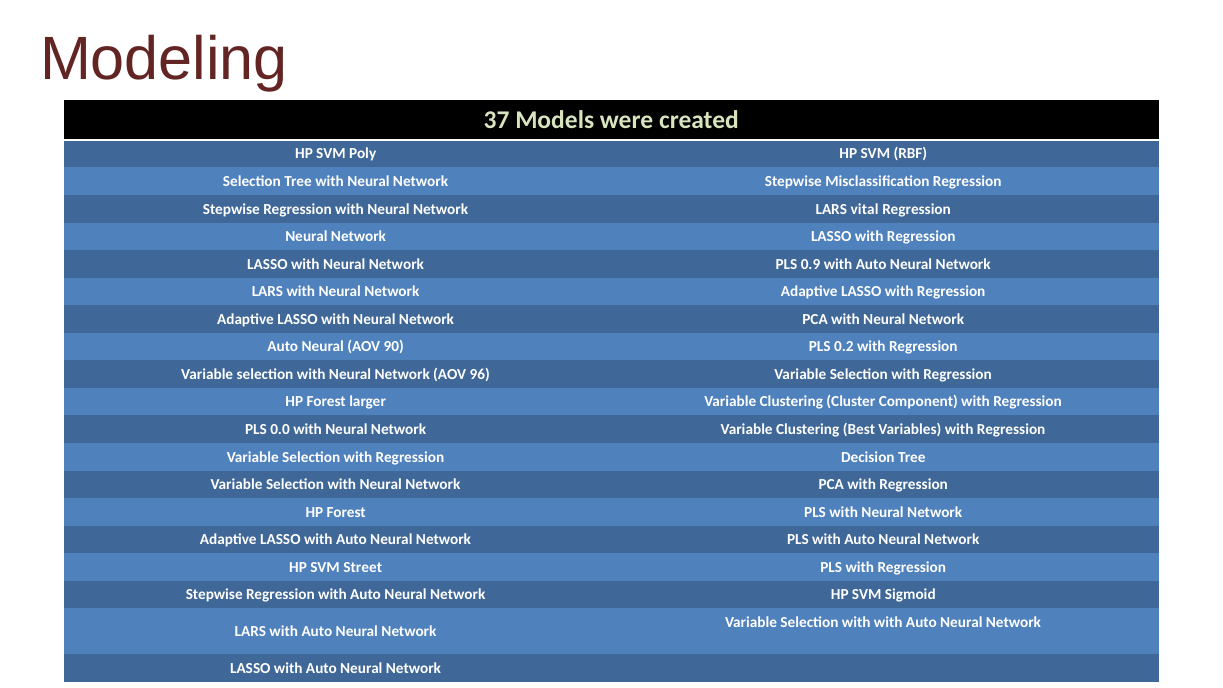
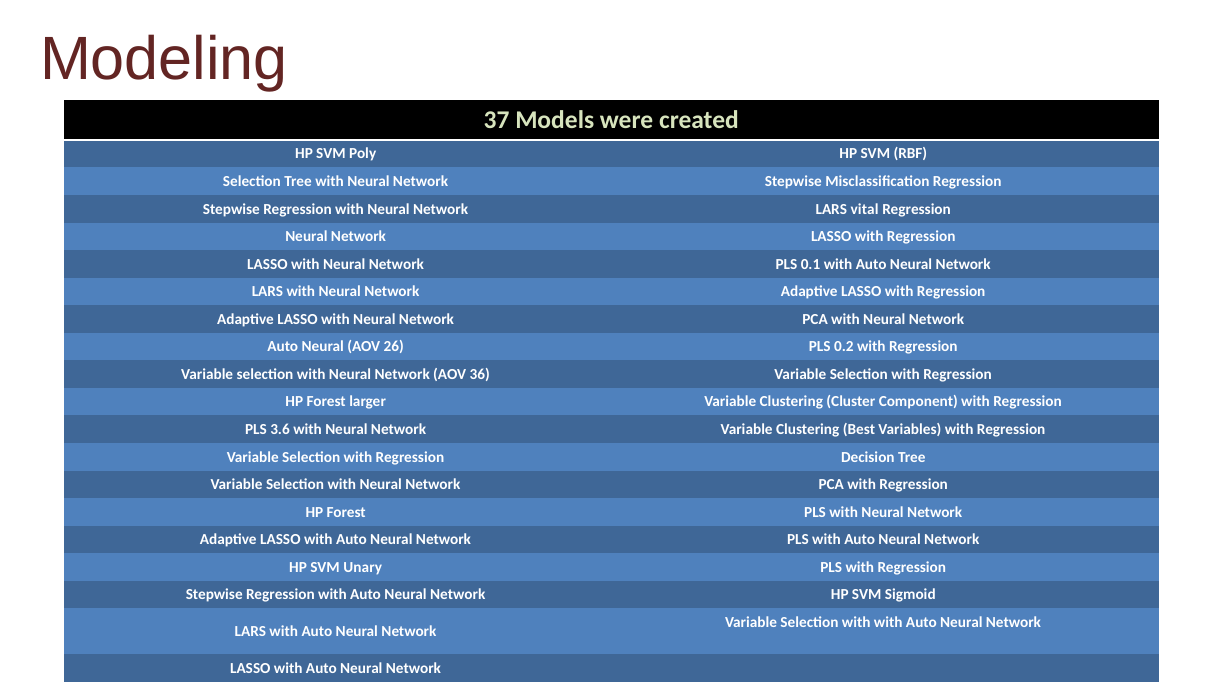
0.9: 0.9 -> 0.1 (811, 264)
90: 90 -> 26 (394, 347)
96: 96 -> 36 (480, 374)
0.0: 0.0 -> 3.6 (280, 429)
Street: Street -> Unary (363, 567)
